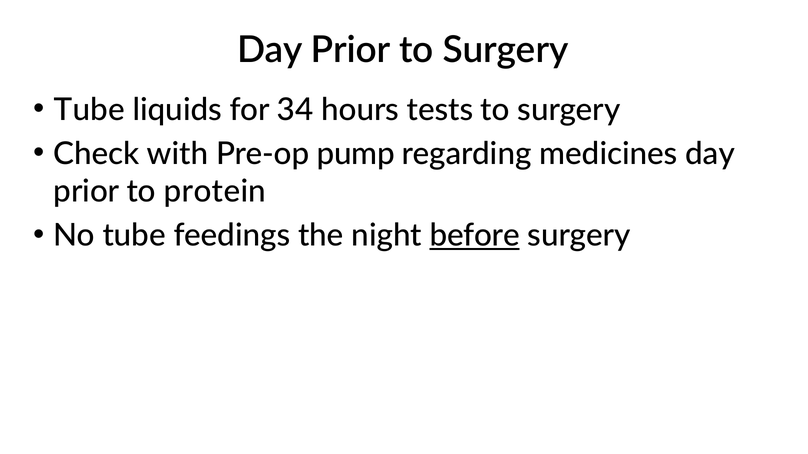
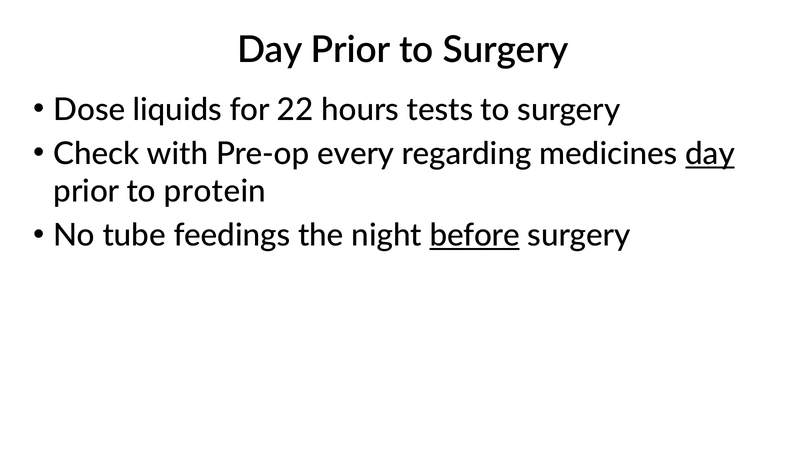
Tube: Tube -> Dose (89, 110)
34: 34 -> 22 (295, 110)
pump: pump -> every (356, 154)
day underline: none -> present (710, 154)
